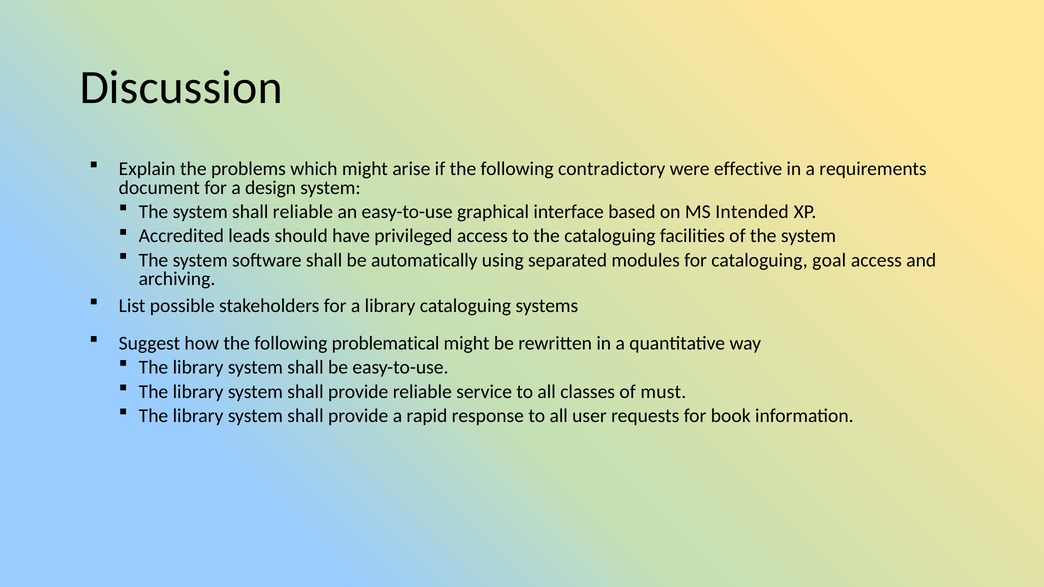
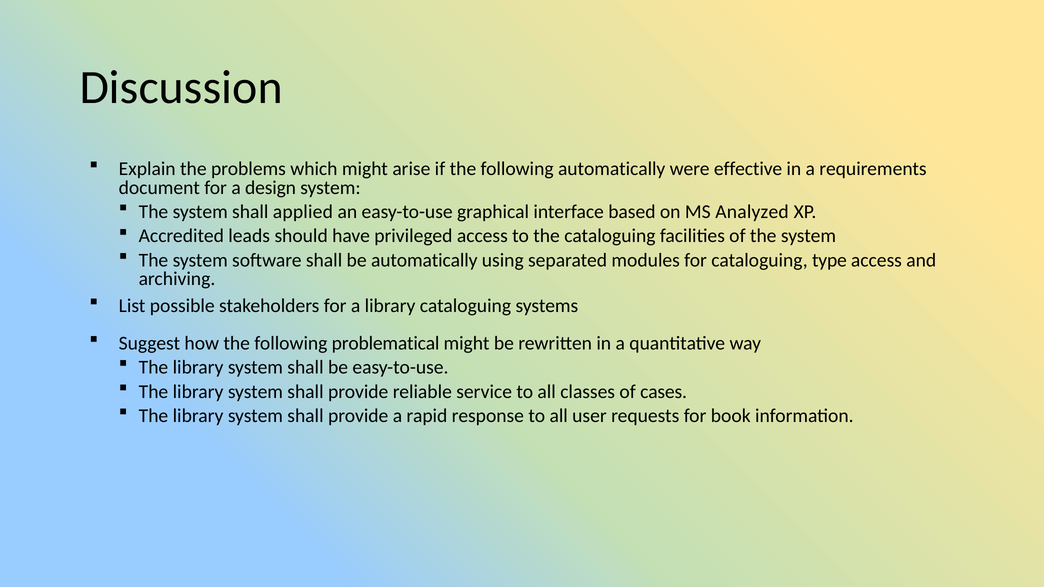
following contradictory: contradictory -> automatically (612, 169)
shall reliable: reliable -> applied (303, 212)
Intended: Intended -> Analyzed (752, 212)
goal: goal -> type (829, 260)
must: must -> cases (664, 392)
